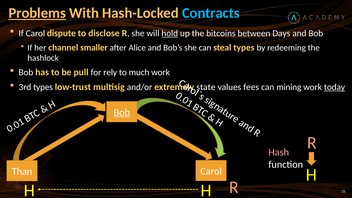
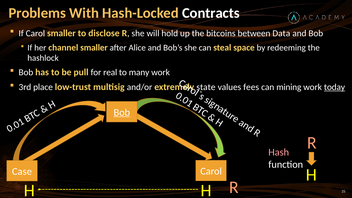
Problems underline: present -> none (37, 13)
Contracts colour: light blue -> white (211, 13)
Carol dispute: dispute -> smaller (61, 33)
hold underline: present -> none (170, 33)
Days: Days -> Data (281, 33)
steal types: types -> space (244, 48)
rely: rely -> real (110, 72)
much: much -> many (139, 72)
3rd types: types -> place (43, 87)
Than: Than -> Case (22, 171)
